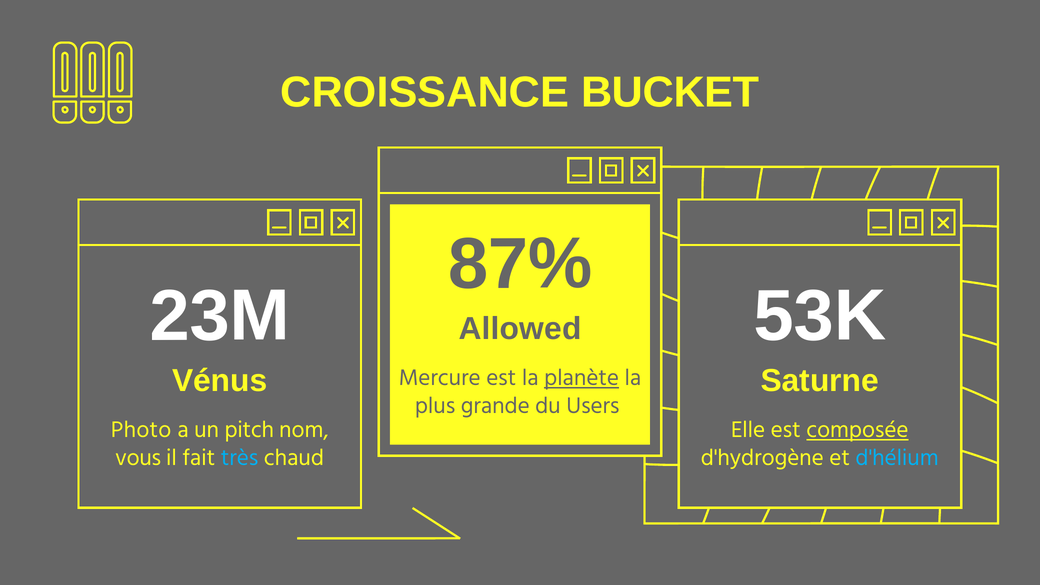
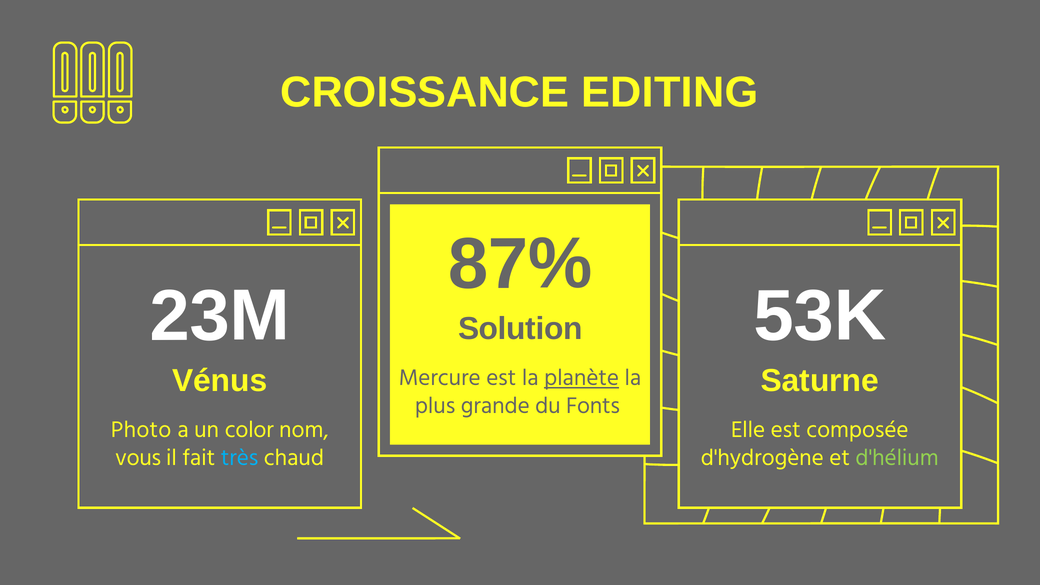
BUCKET: BUCKET -> EDITING (670, 92)
Allowed: Allowed -> Solution (520, 329)
Users: Users -> Fonts (593, 406)
pitch: pitch -> color (249, 430)
composée underline: present -> none (857, 430)
d'hélium colour: light blue -> light green (897, 458)
